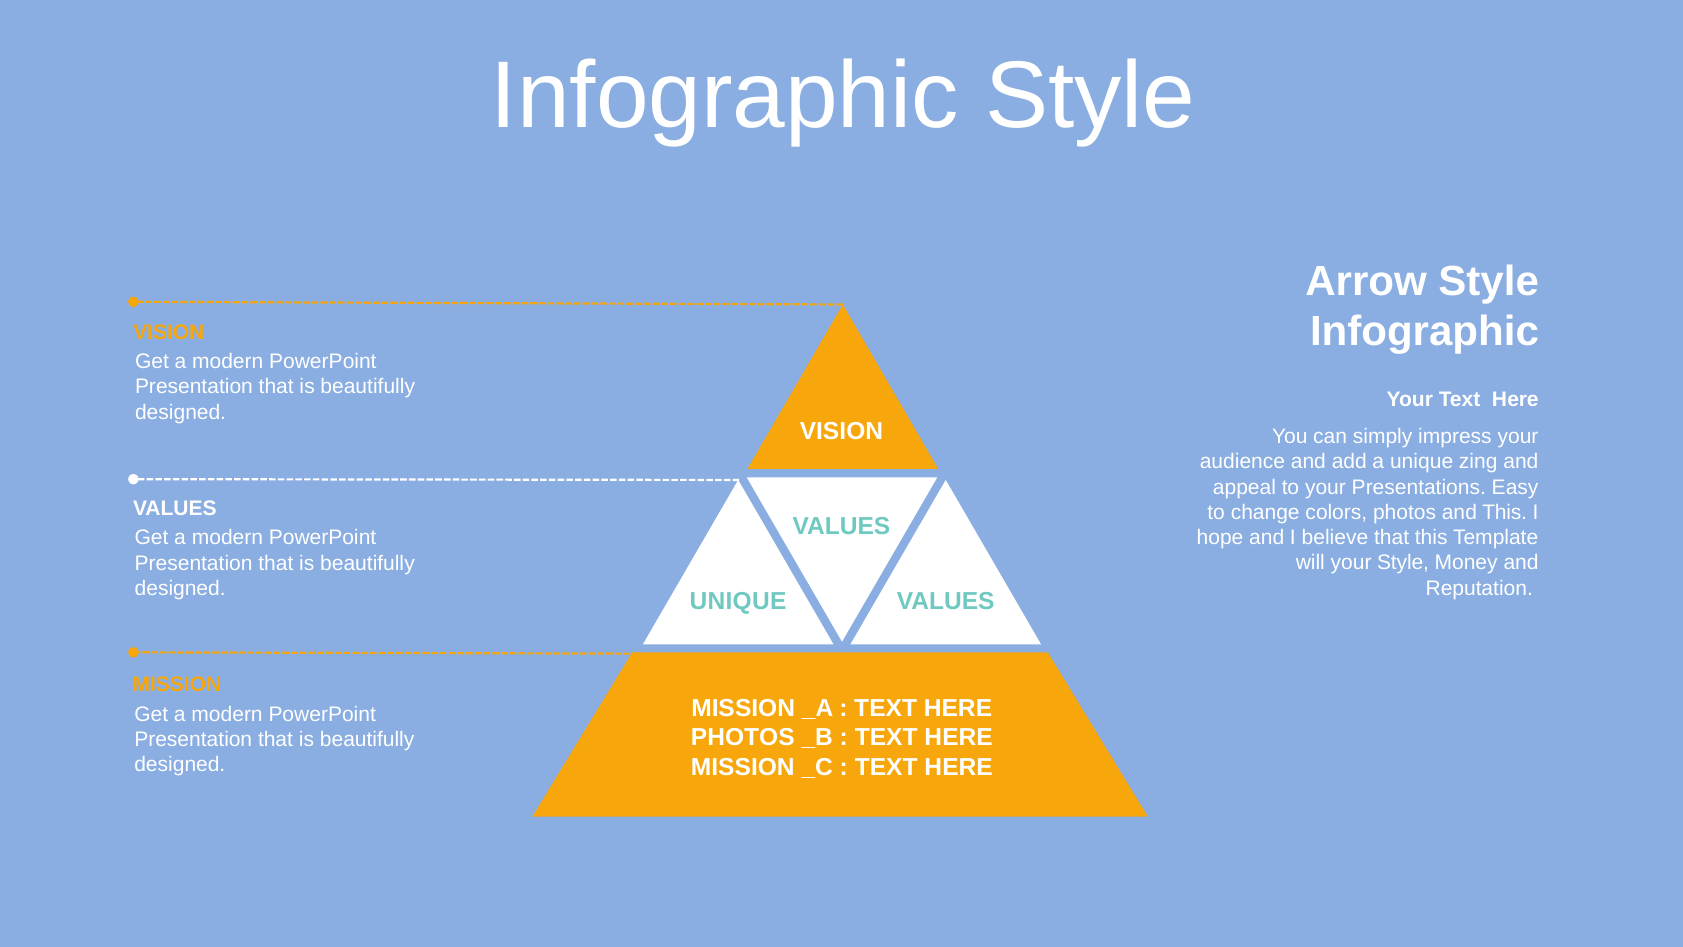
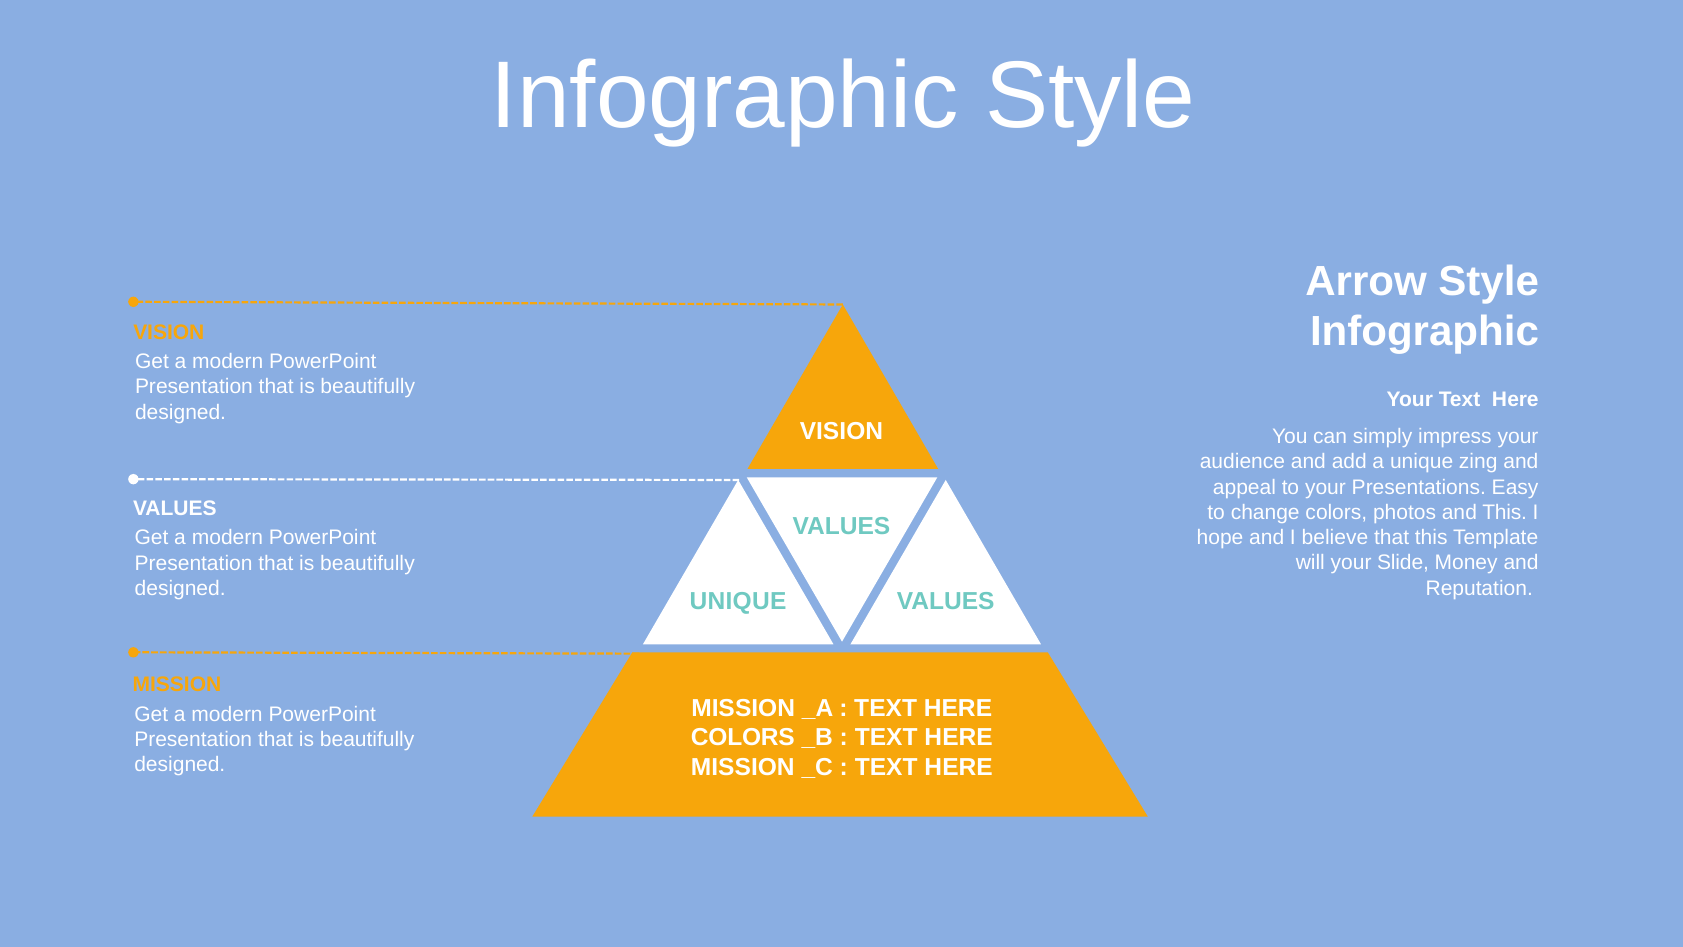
your Style: Style -> Slide (1403, 563)
PHOTOS: PHOTOS -> COLORS (743, 738)
